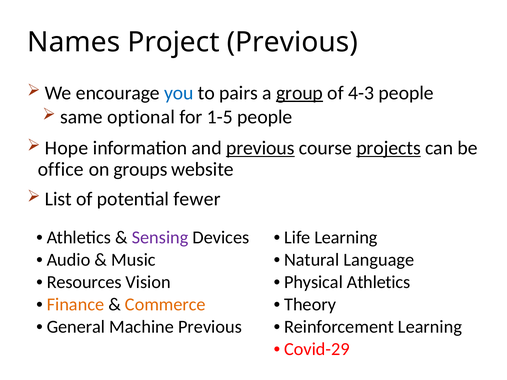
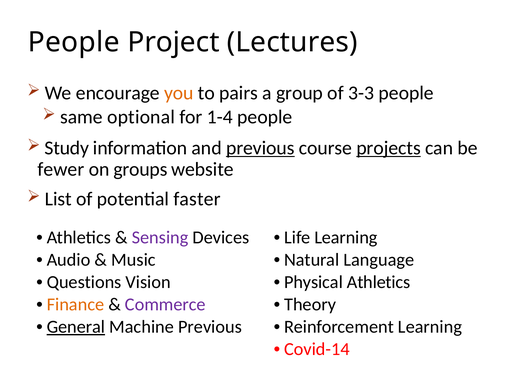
Names: Names -> People (74, 42)
Project Previous: Previous -> Lectures (292, 42)
you colour: blue -> orange (179, 93)
group underline: present -> none (300, 93)
4-3: 4-3 -> 3-3 (361, 93)
1-5: 1-5 -> 1-4 (220, 117)
Hope: Hope -> Study (67, 148)
office: office -> fewer (61, 169)
fewer: fewer -> faster (197, 199)
Resources: Resources -> Questions (84, 282)
Commerce colour: orange -> purple (165, 305)
General underline: none -> present (76, 327)
Covid-29: Covid-29 -> Covid-14 (317, 349)
